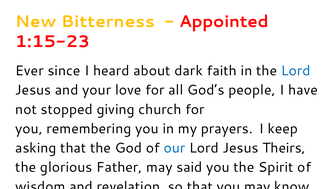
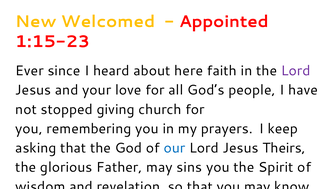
Bitterness: Bitterness -> Welcomed (108, 21)
dark: dark -> here (189, 71)
Lord colour: blue -> purple (296, 71)
said: said -> sins (189, 167)
